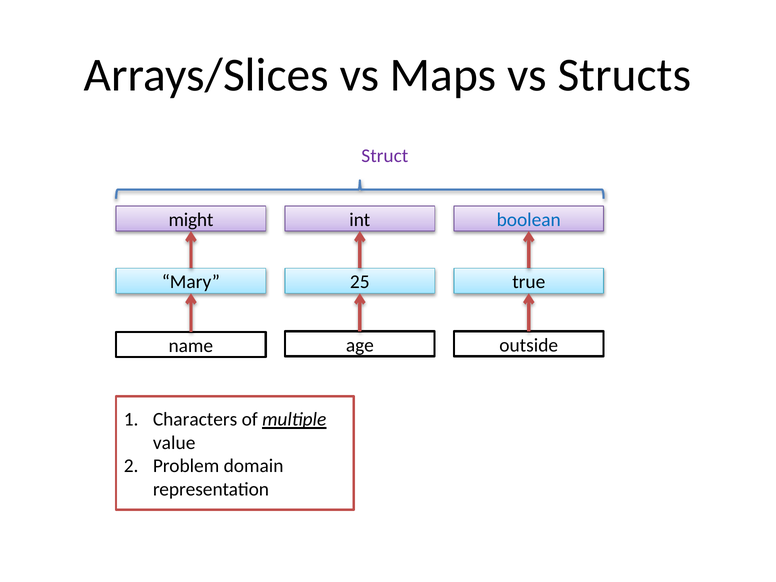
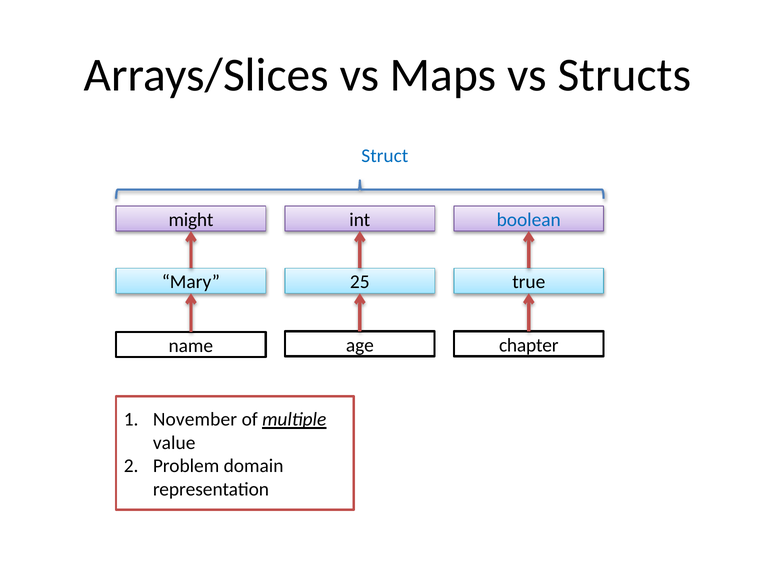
Struct colour: purple -> blue (385, 156)
outside: outside -> chapter (529, 345)
Characters: Characters -> November (195, 419)
